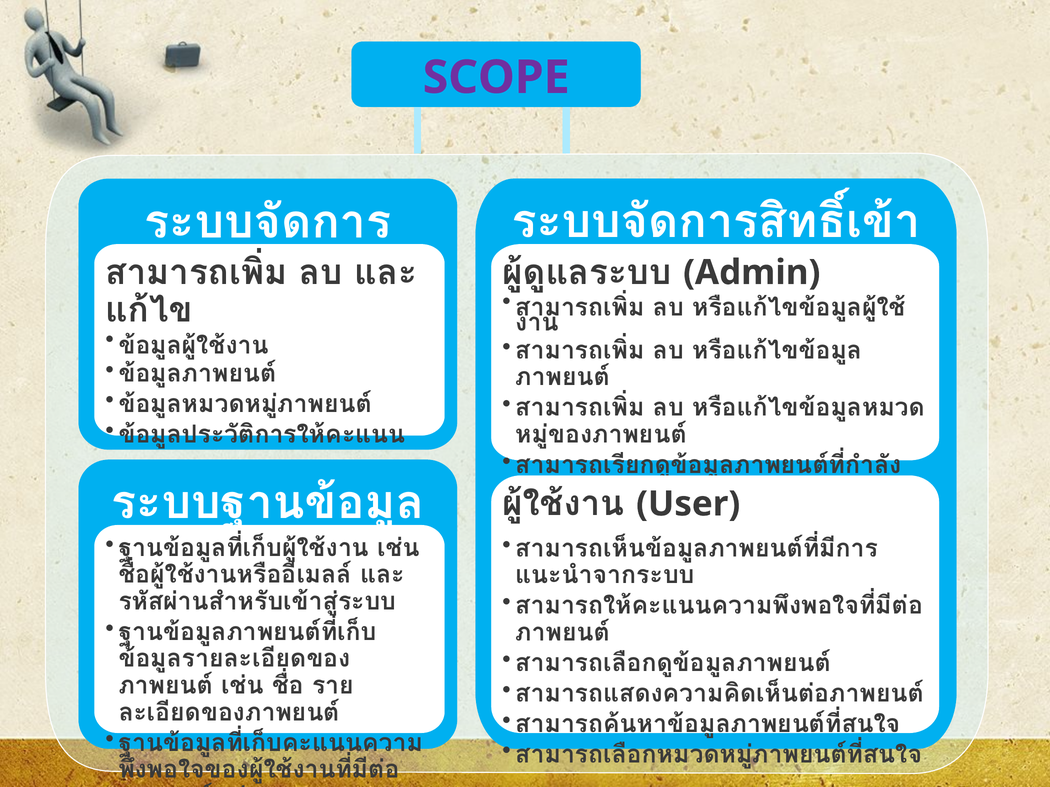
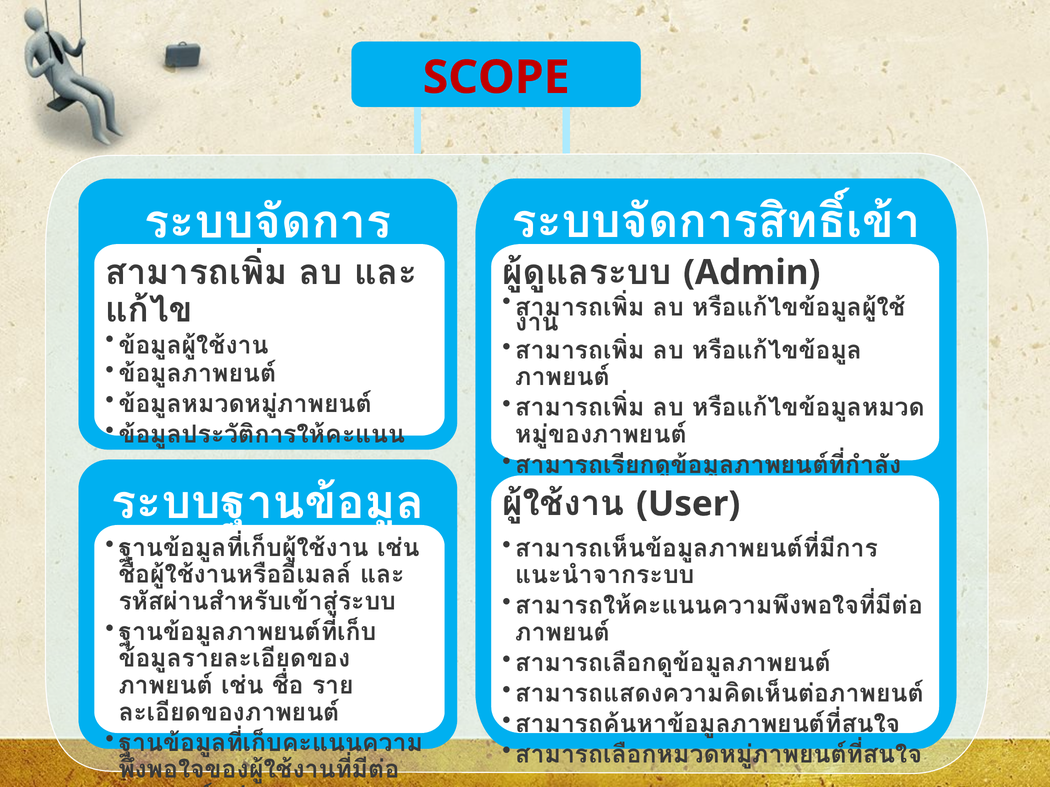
SCOPE colour: purple -> red (496, 78)
